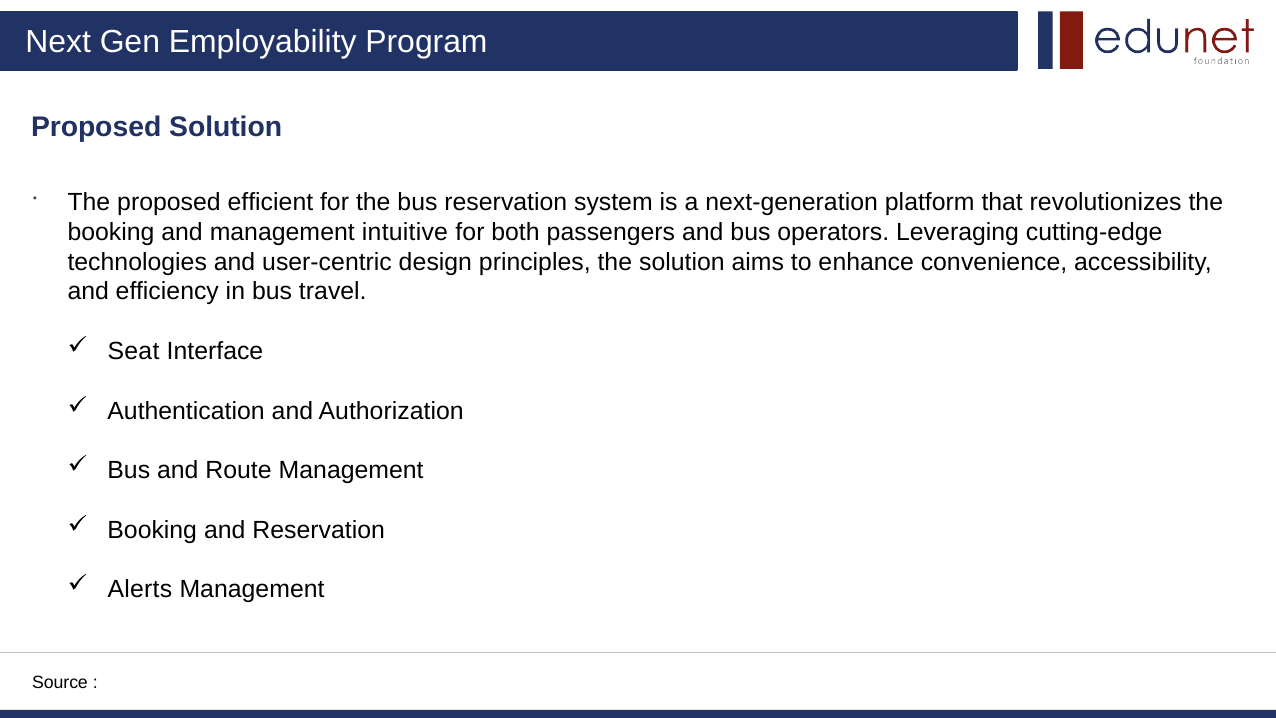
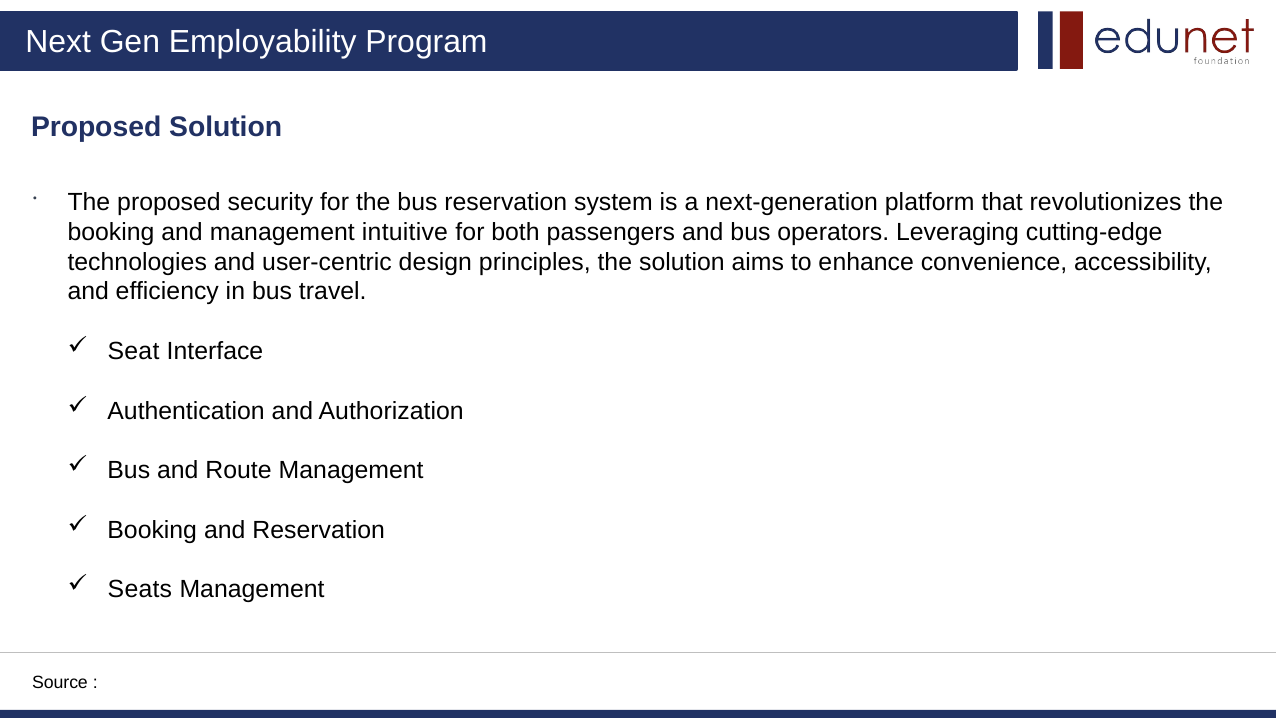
efficient: efficient -> security (270, 202)
Alerts: Alerts -> Seats (140, 590)
